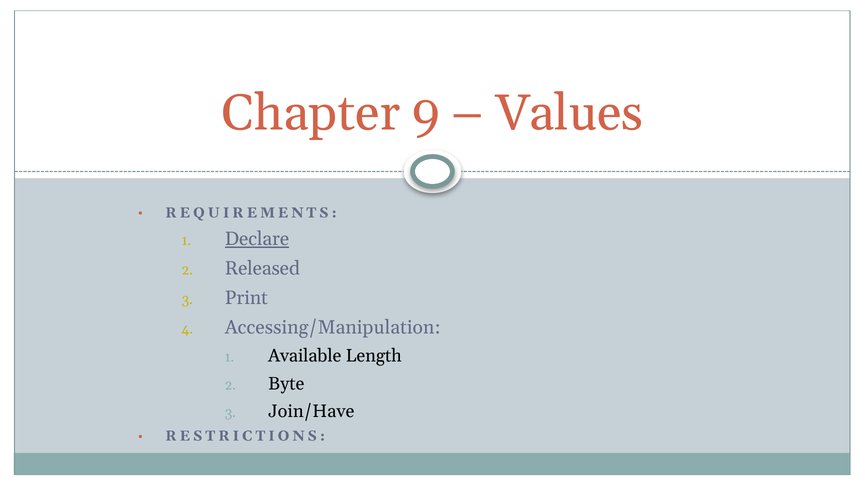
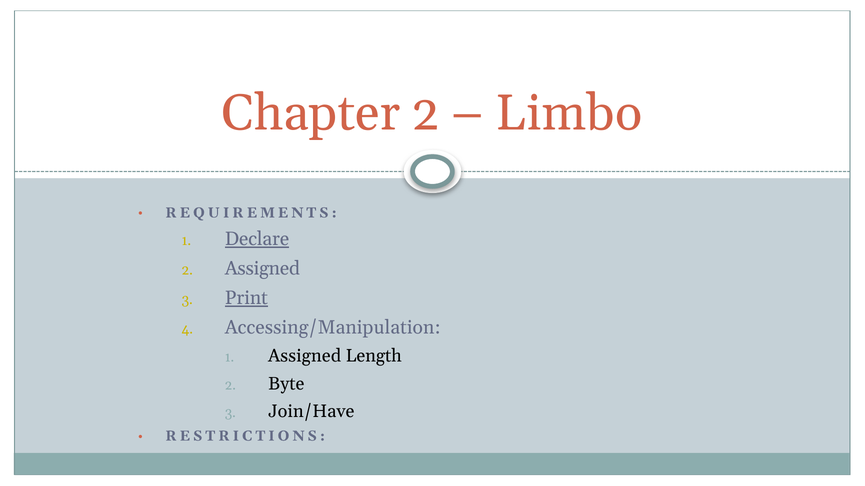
Chapter 9: 9 -> 2 (426, 113)
Values: Values -> Limbo (569, 113)
Released: Released -> Assigned (262, 269)
Print underline: none -> present (246, 298)
Available: Available -> Assigned (305, 356)
